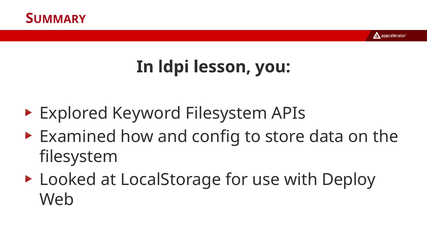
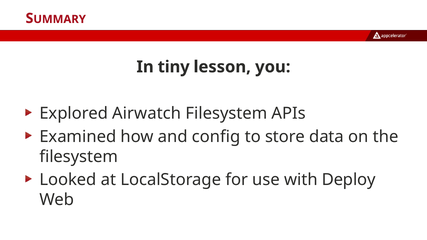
ldpi: ldpi -> tiny (174, 67)
Keyword: Keyword -> Airwatch (147, 113)
